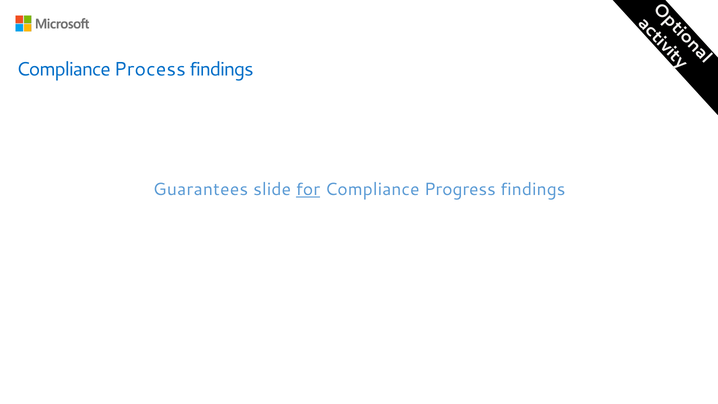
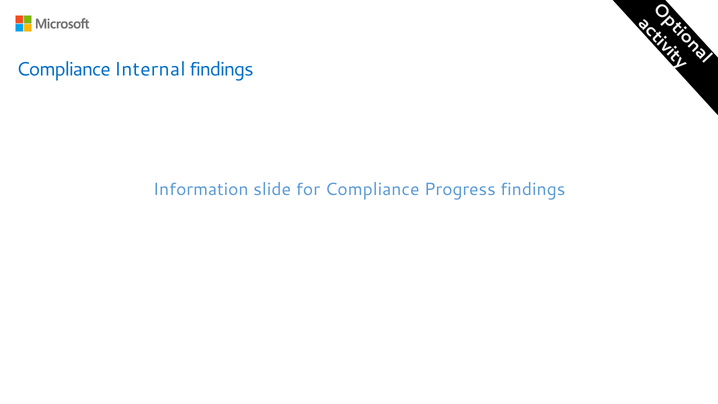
Process: Process -> Internal (150, 69)
Guarantees: Guarantees -> Information (201, 189)
for underline: present -> none (308, 189)
